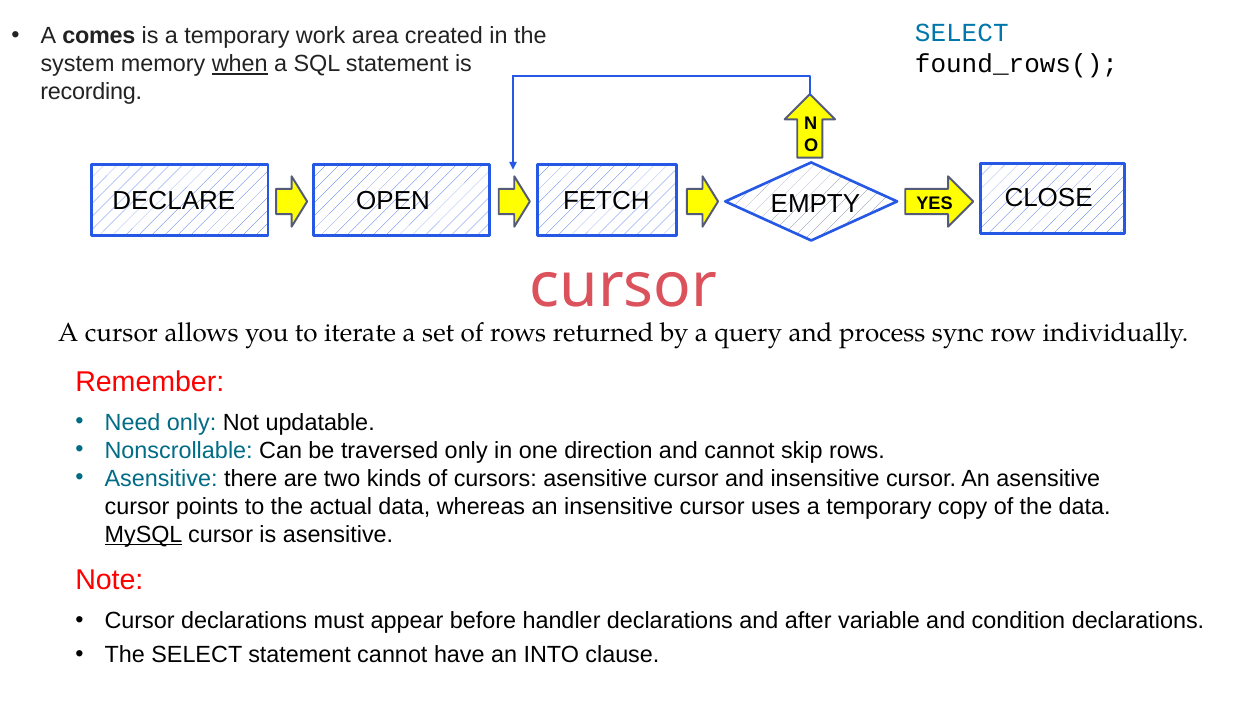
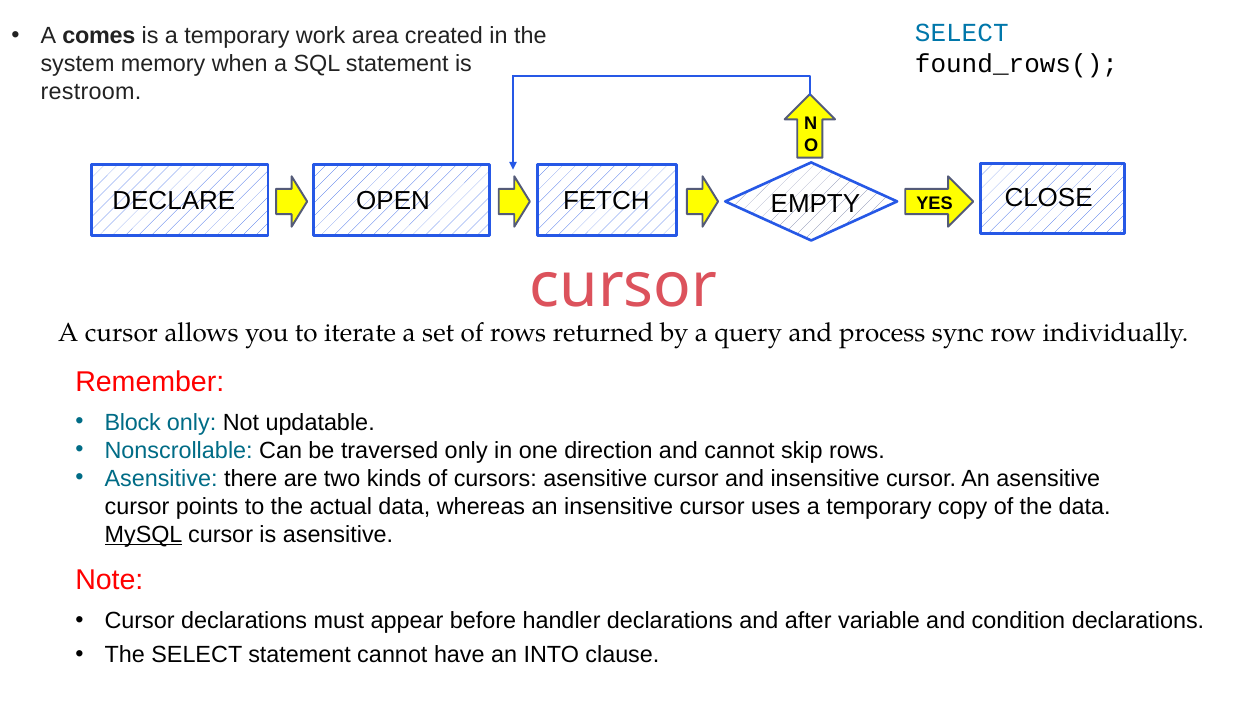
when underline: present -> none (240, 64)
recording: recording -> restroom (91, 92)
Need: Need -> Block (133, 422)
